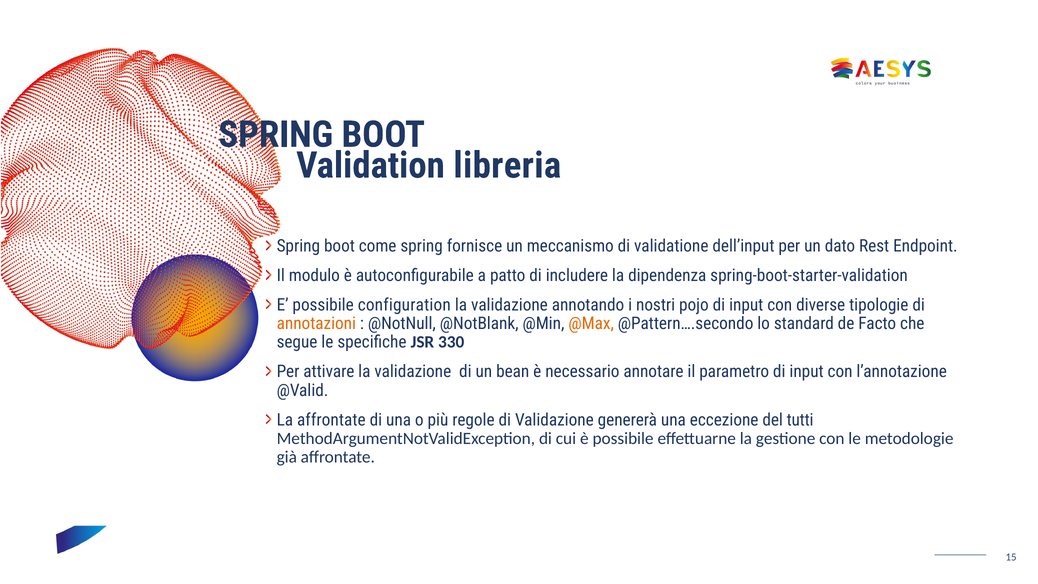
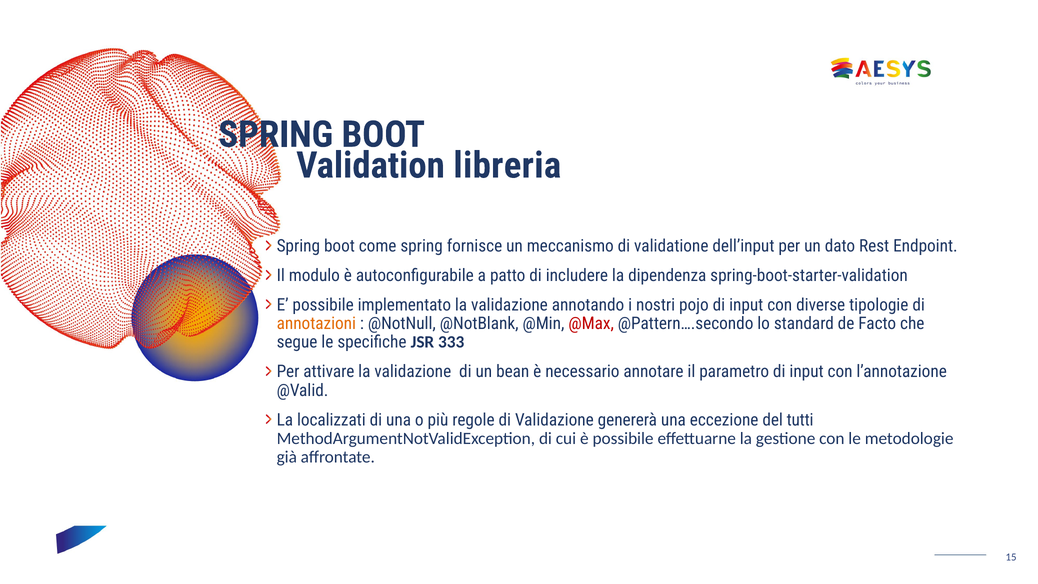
configuration: configuration -> implementato (404, 305)
@Max colour: orange -> red (591, 323)
330: 330 -> 333 (451, 342)
La affrontate: affrontate -> localizzati (331, 420)
